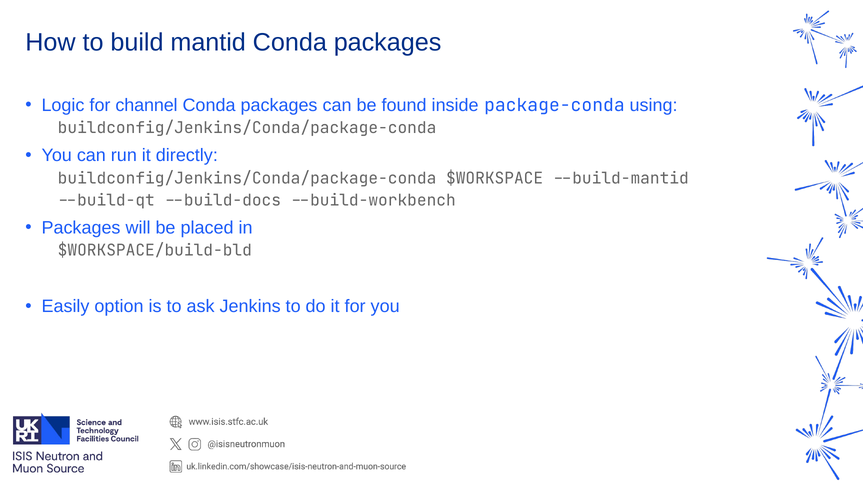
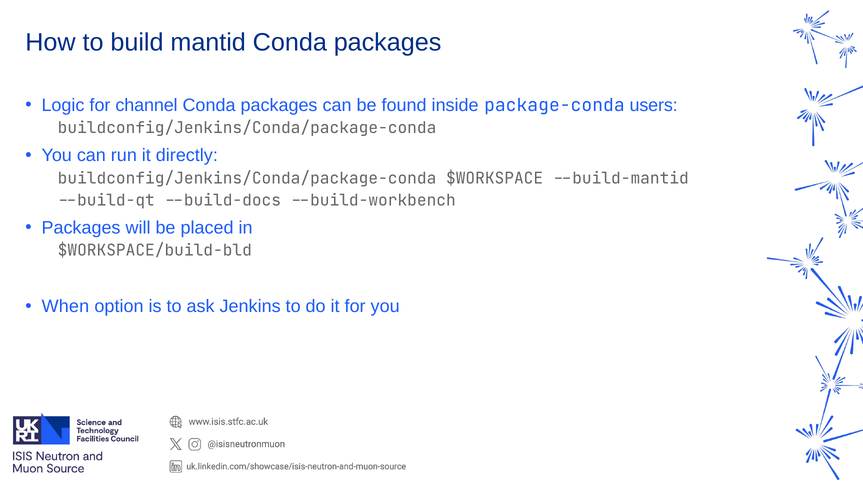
using: using -> users (654, 105)
Easily: Easily -> When (65, 307)
